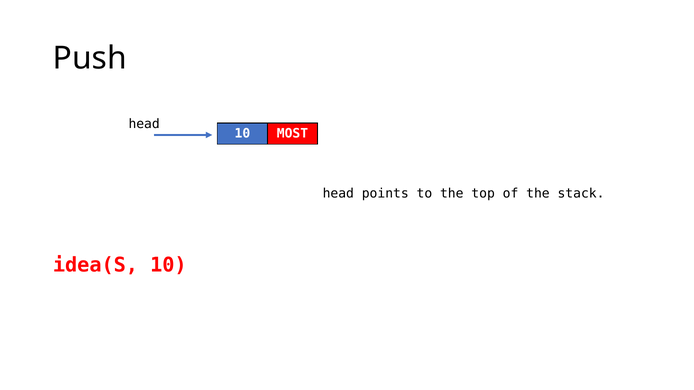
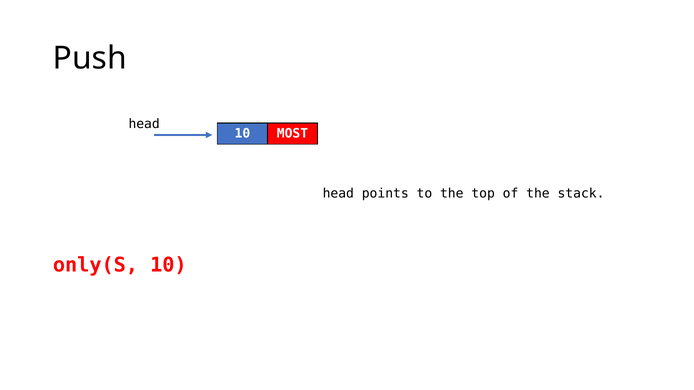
idea(S: idea(S -> only(S (95, 265)
